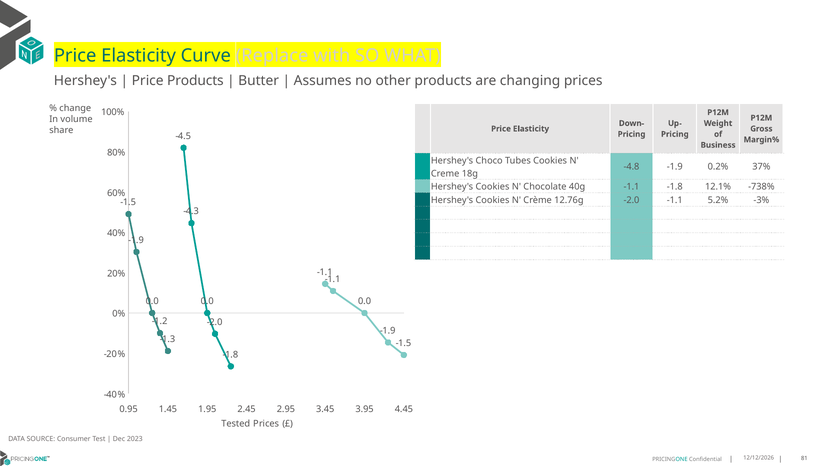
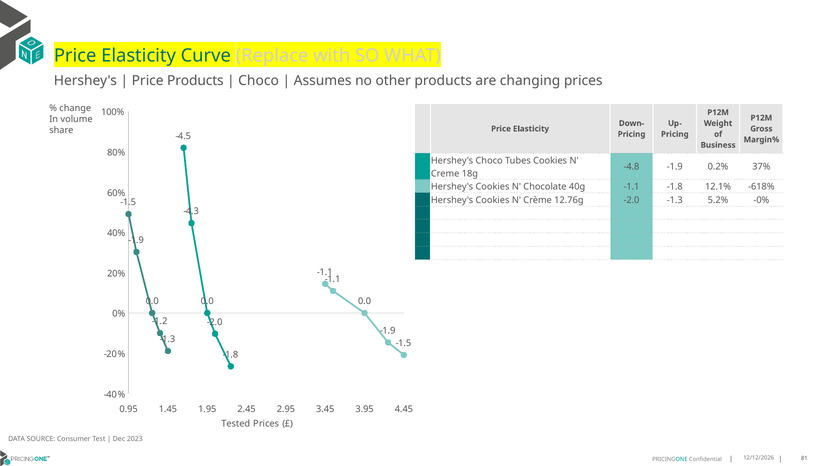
Butter: Butter -> Choco (259, 81)
-738%: -738% -> -618% (761, 187)
-2.0 -1.1: -1.1 -> -1.3 (675, 200)
-3%: -3% -> -0% (761, 200)
